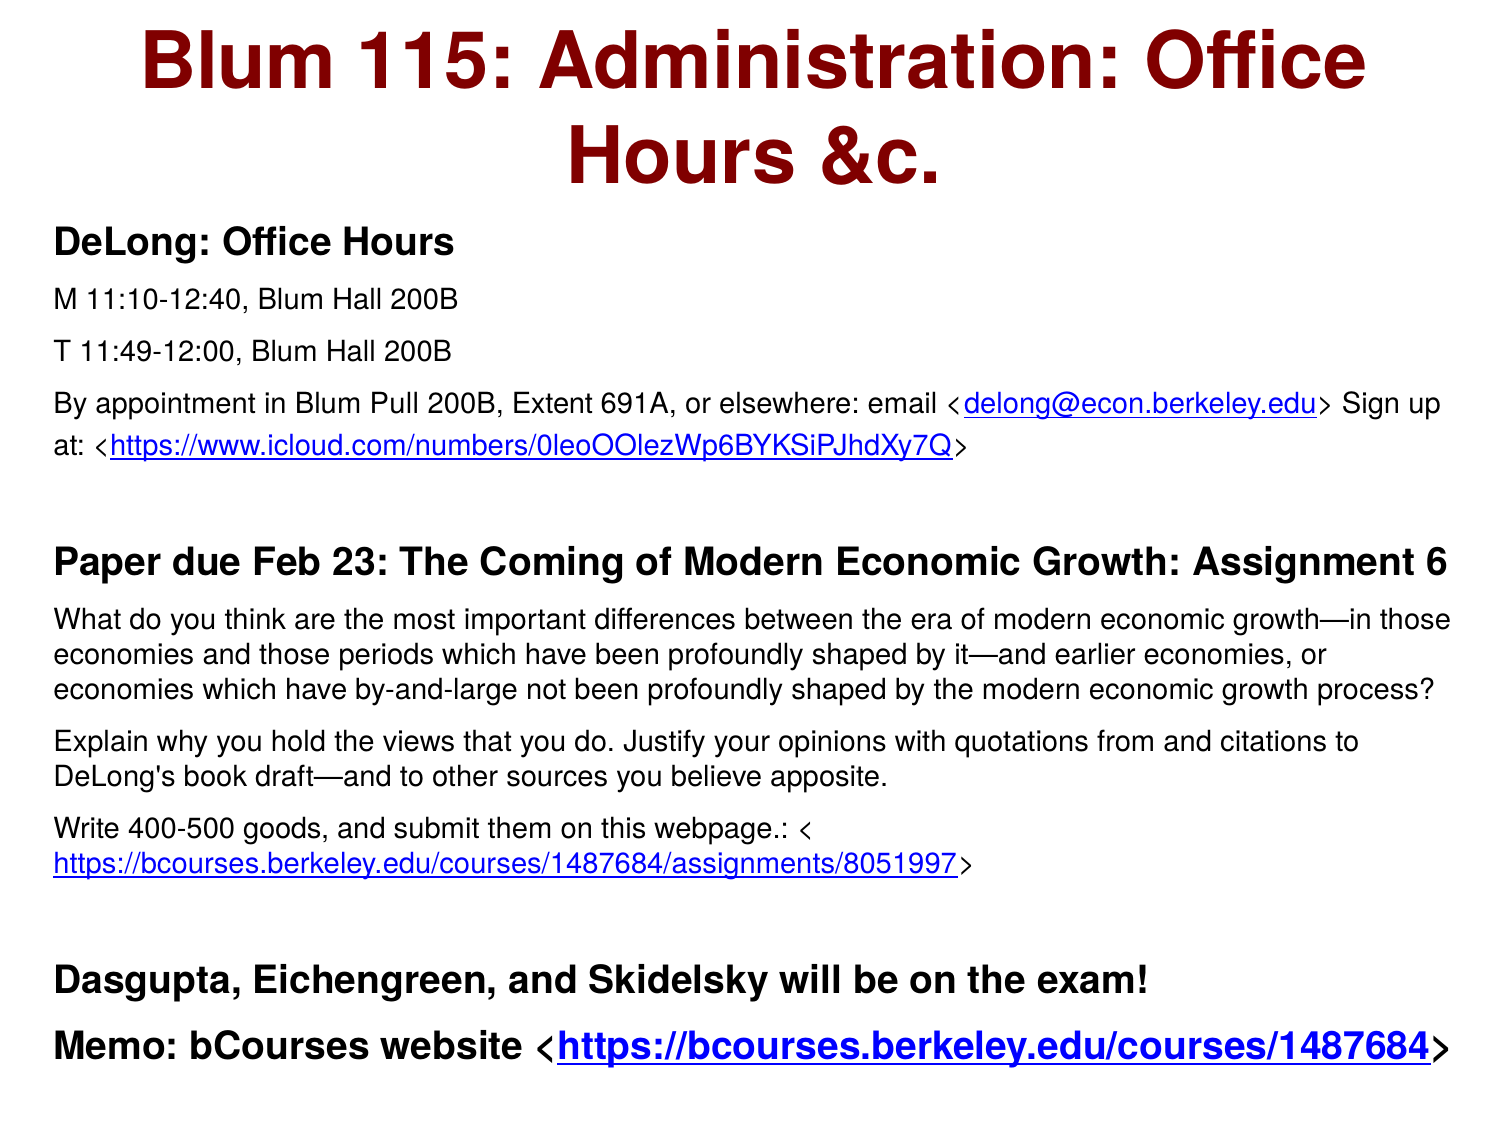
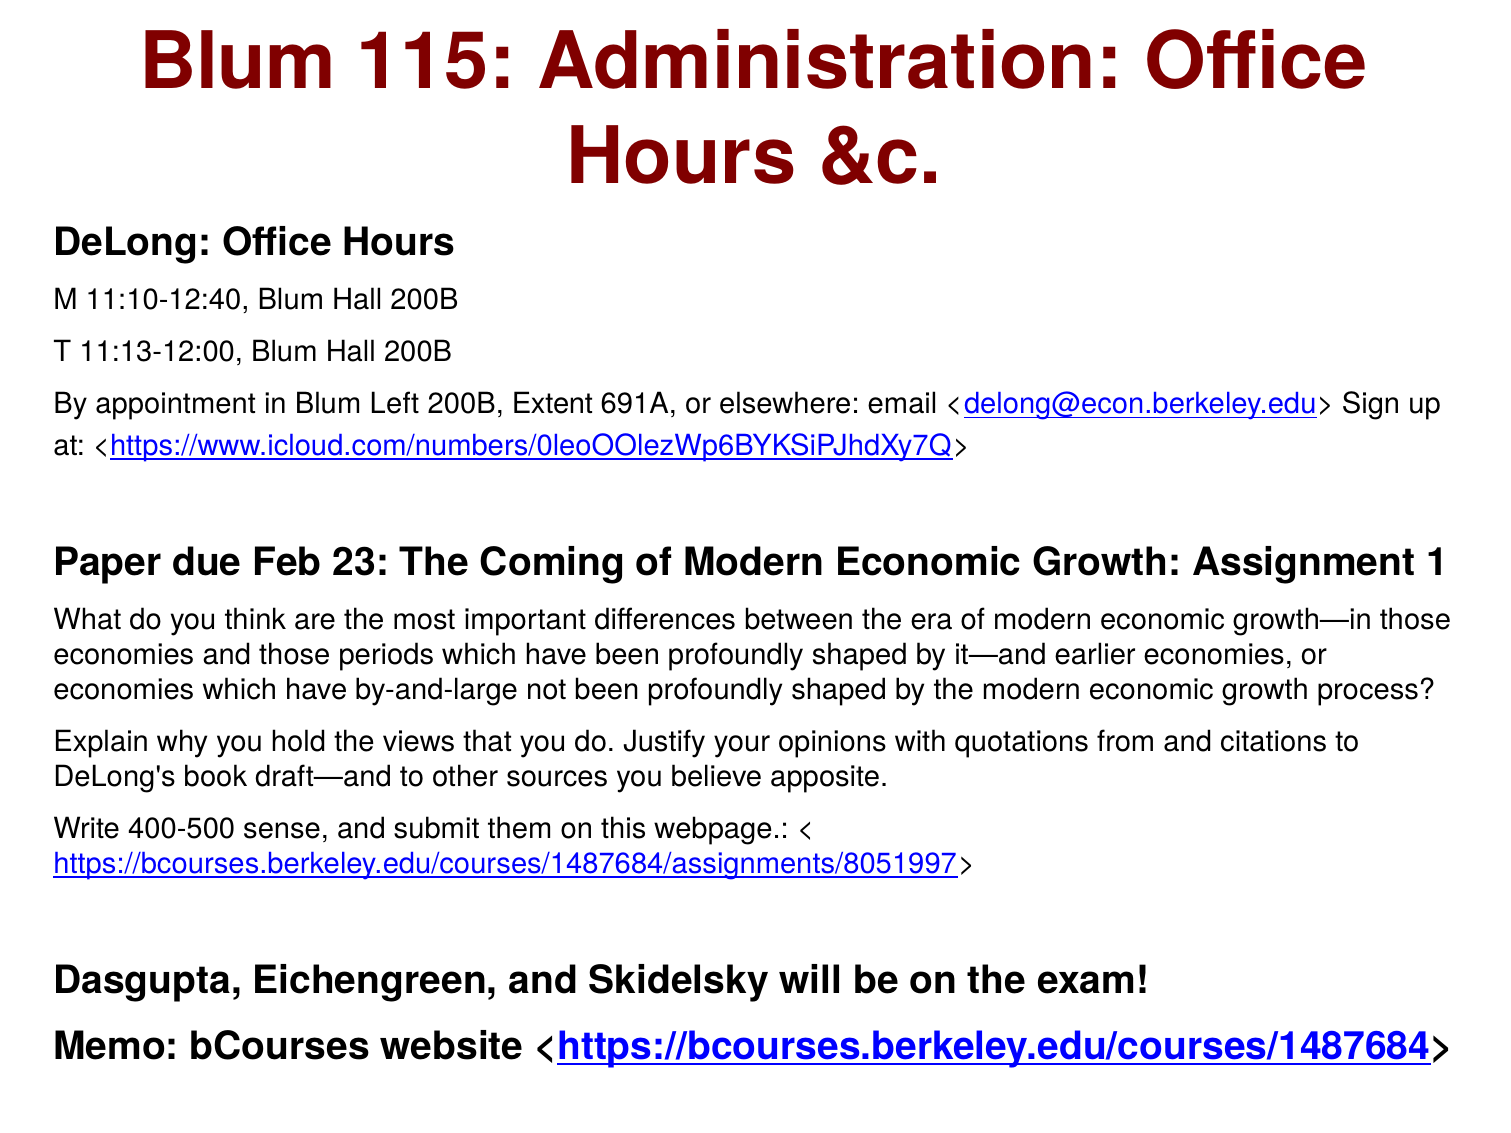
11:49-12:00: 11:49-12:00 -> 11:13-12:00 (161, 352)
Pull: Pull -> Left (394, 404)
6: 6 -> 1 (1437, 563)
goods: goods -> sense (286, 829)
